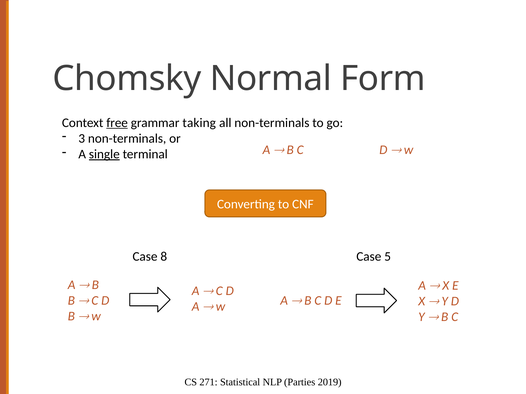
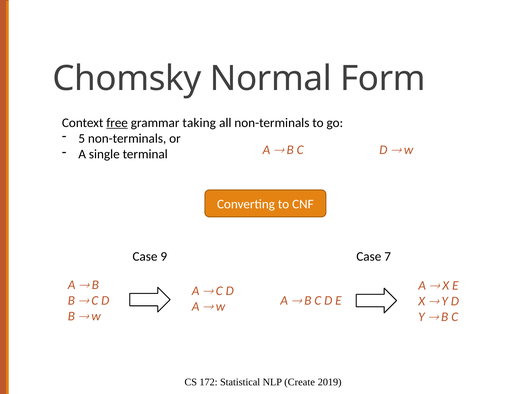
3: 3 -> 5 (82, 139)
single underline: present -> none (104, 154)
8: 8 -> 9 (164, 257)
5: 5 -> 7 (388, 257)
271: 271 -> 172 (209, 383)
Parties: Parties -> Create (300, 383)
